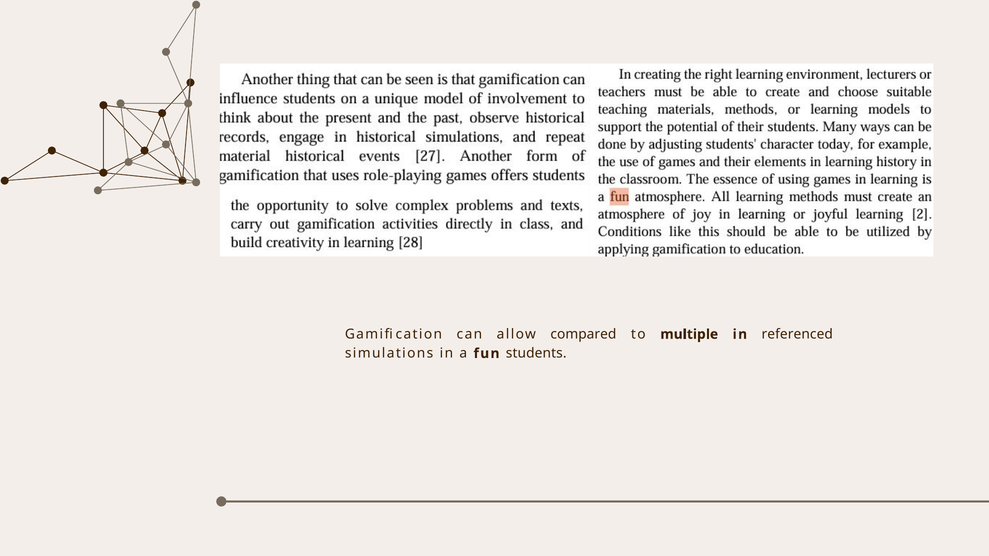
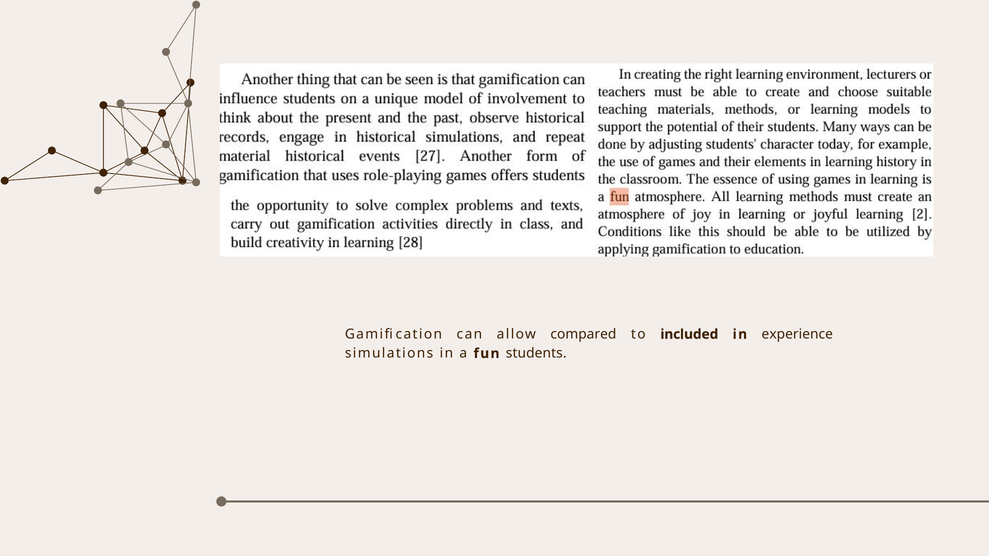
multiple: multiple -> included (689, 334)
referenced: referenced -> experience (797, 334)
